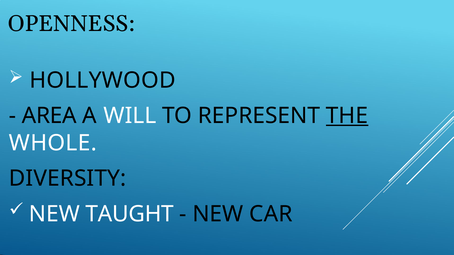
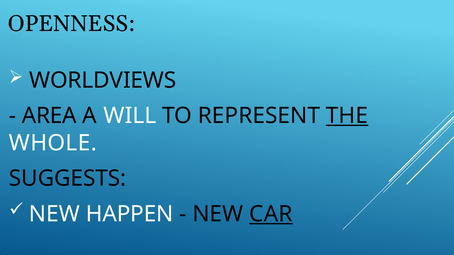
HOLLYWOOD: HOLLYWOOD -> WORLDVIEWS (103, 80)
DIVERSITY: DIVERSITY -> SUGGESTS (68, 179)
TAUGHT: TAUGHT -> HAPPEN (130, 214)
CAR underline: none -> present (271, 214)
